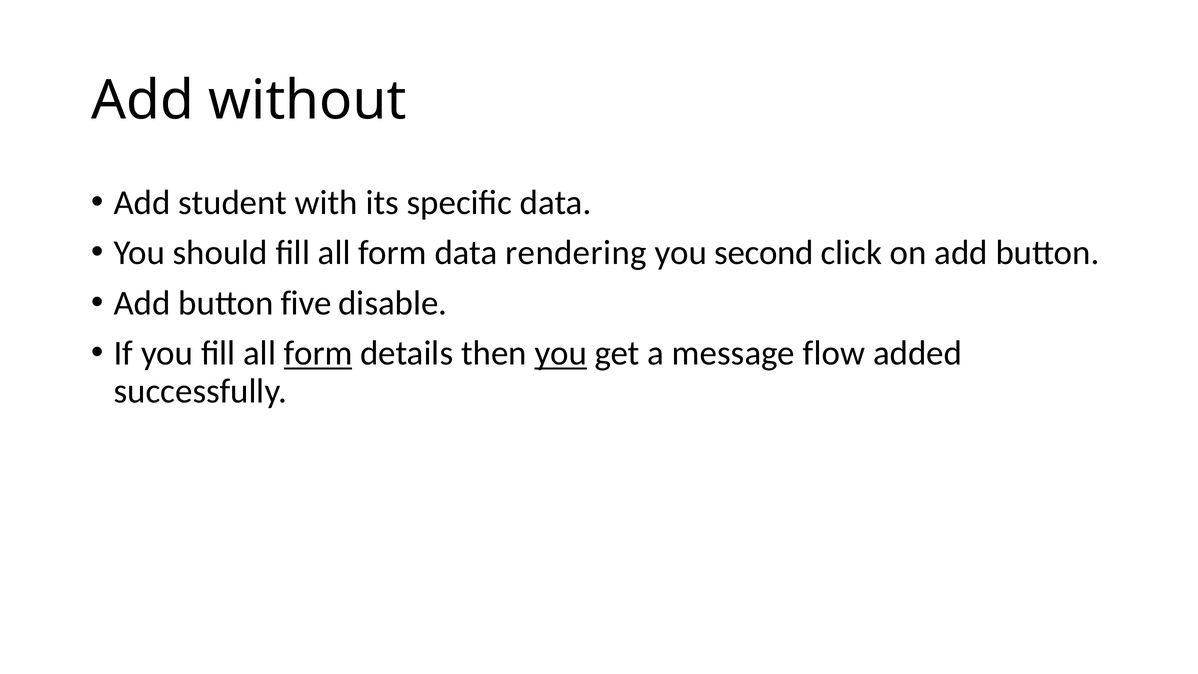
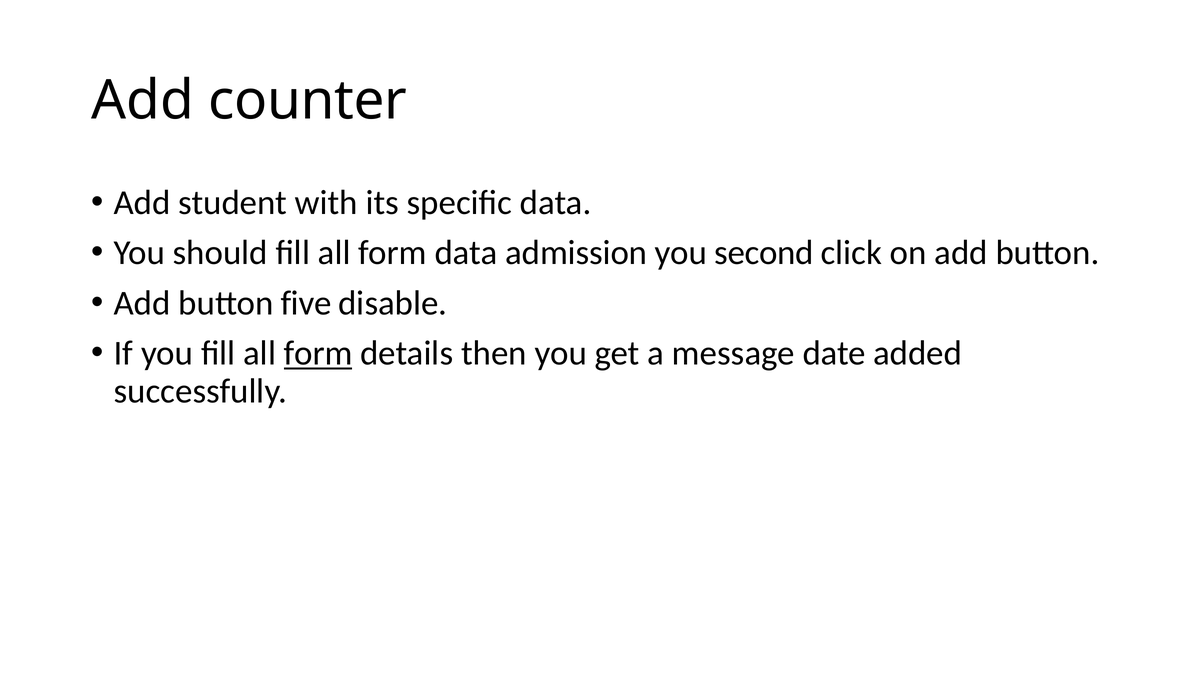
without: without -> counter (308, 101)
rendering: rendering -> admission (576, 253)
you underline: present -> none (561, 353)
flow: flow -> date (834, 353)
